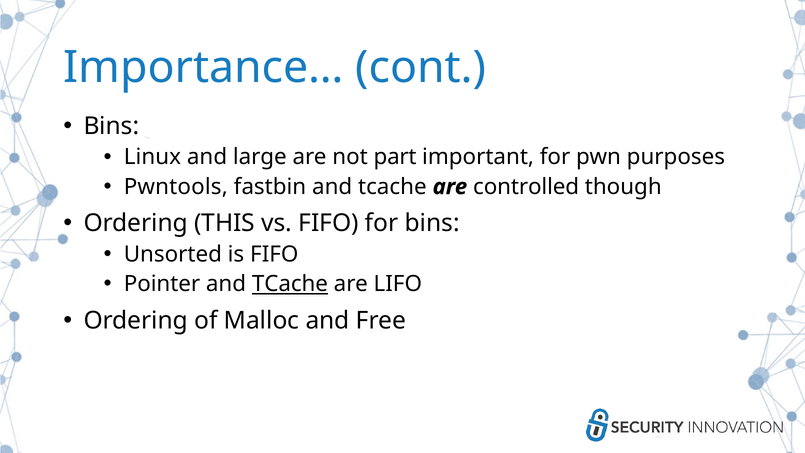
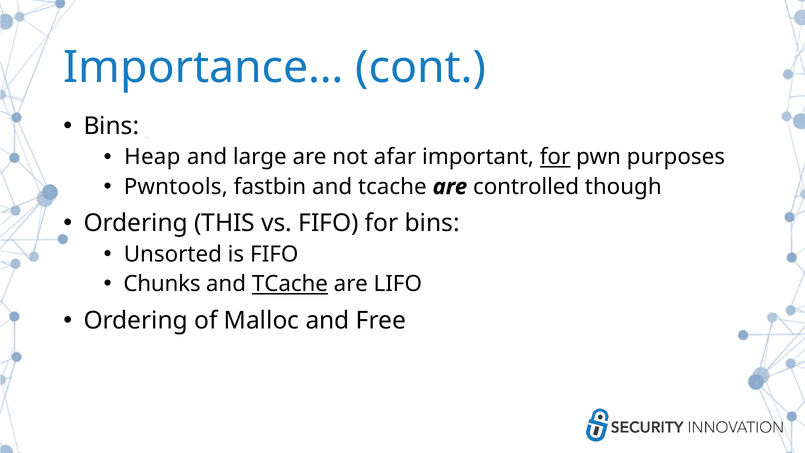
Linux: Linux -> Heap (152, 157)
part: part -> afar (395, 157)
for underline: none -> present (555, 157)
Pointer: Pointer -> Chunks (162, 284)
